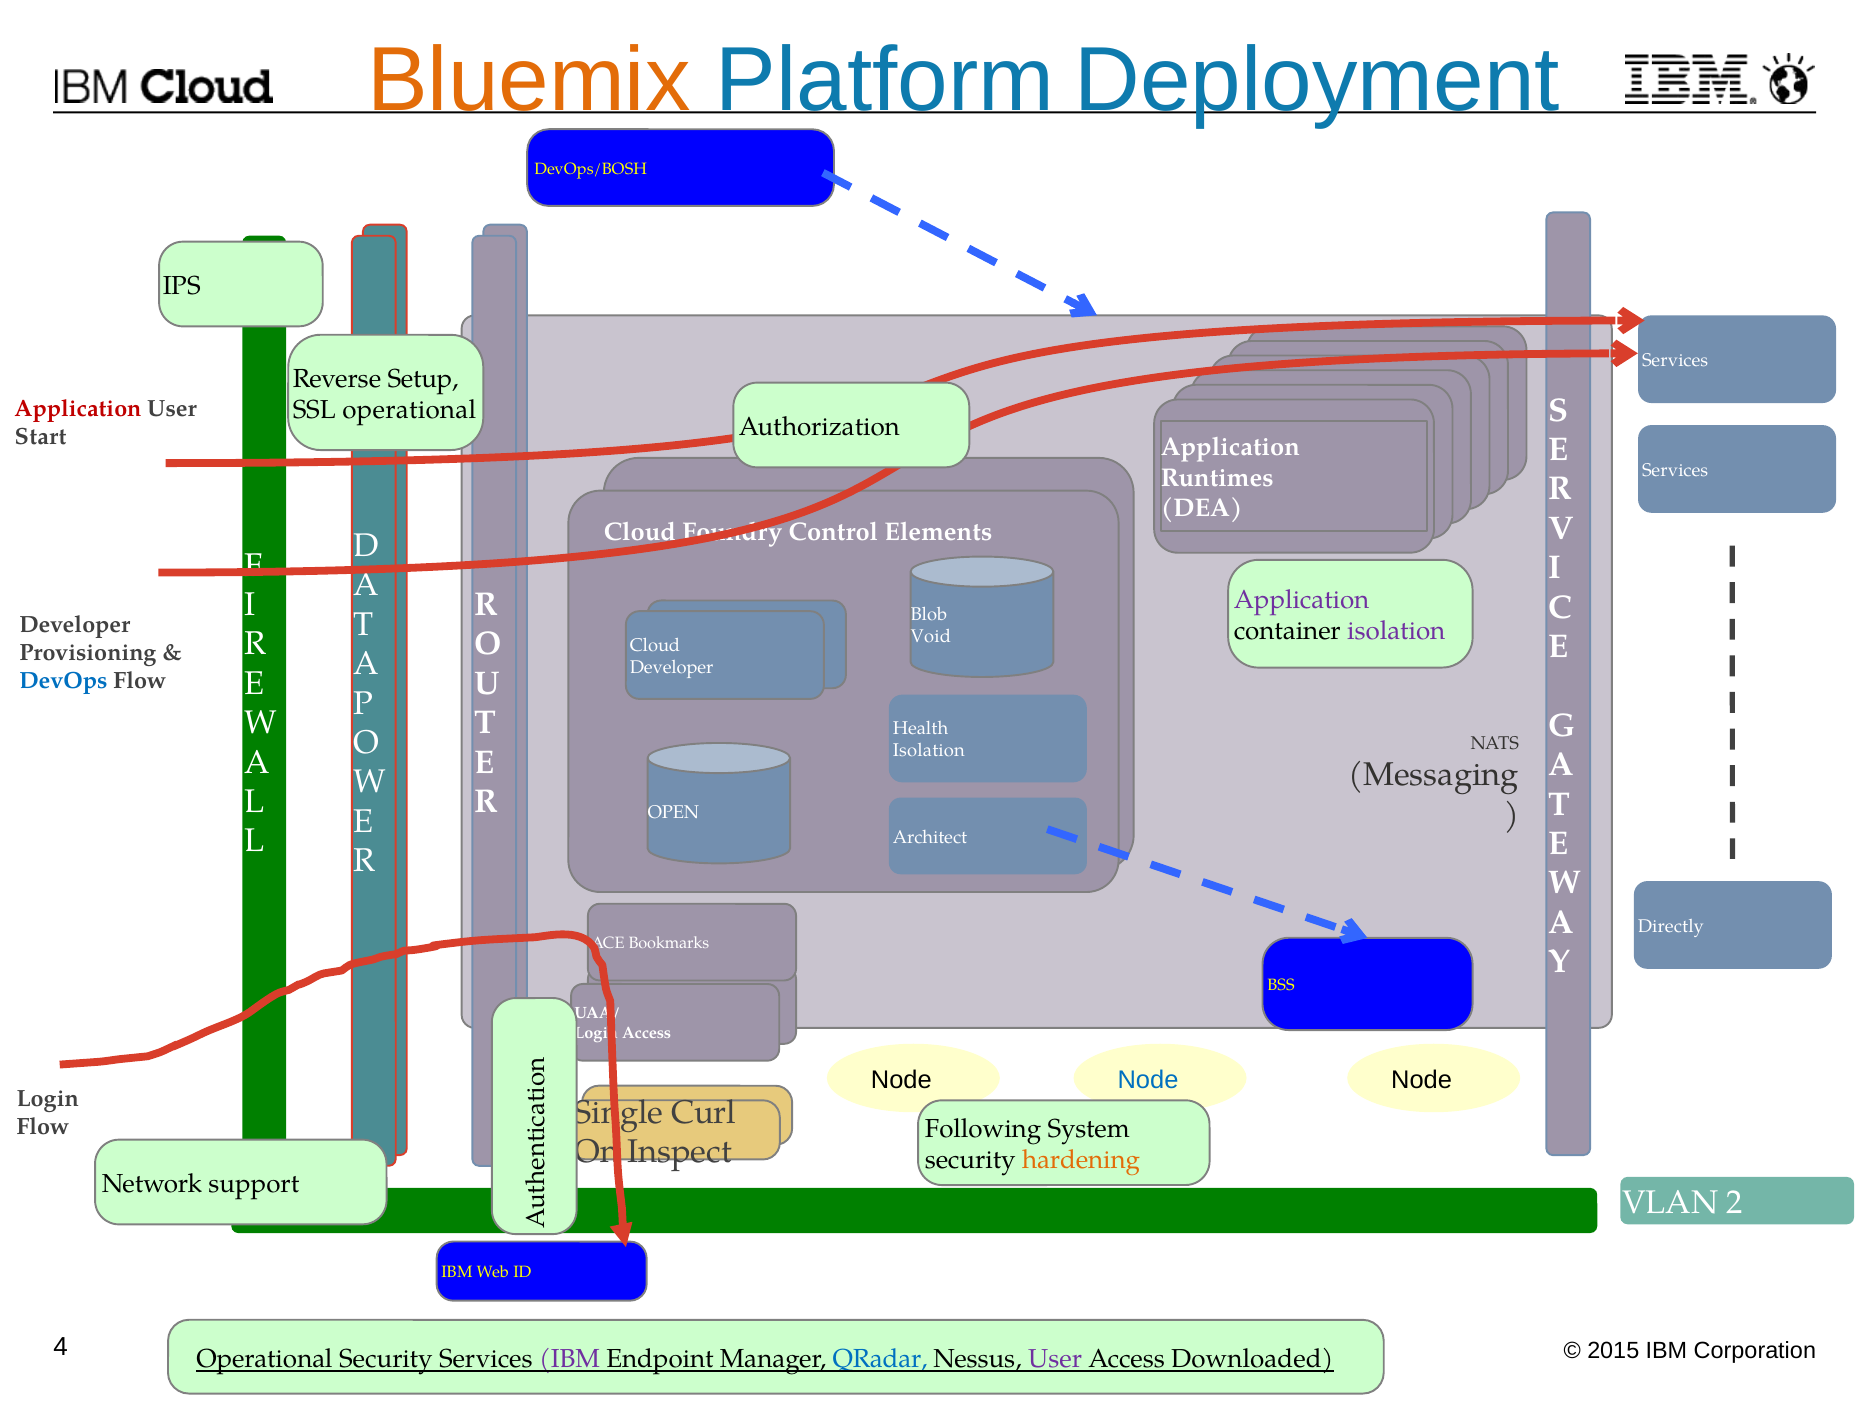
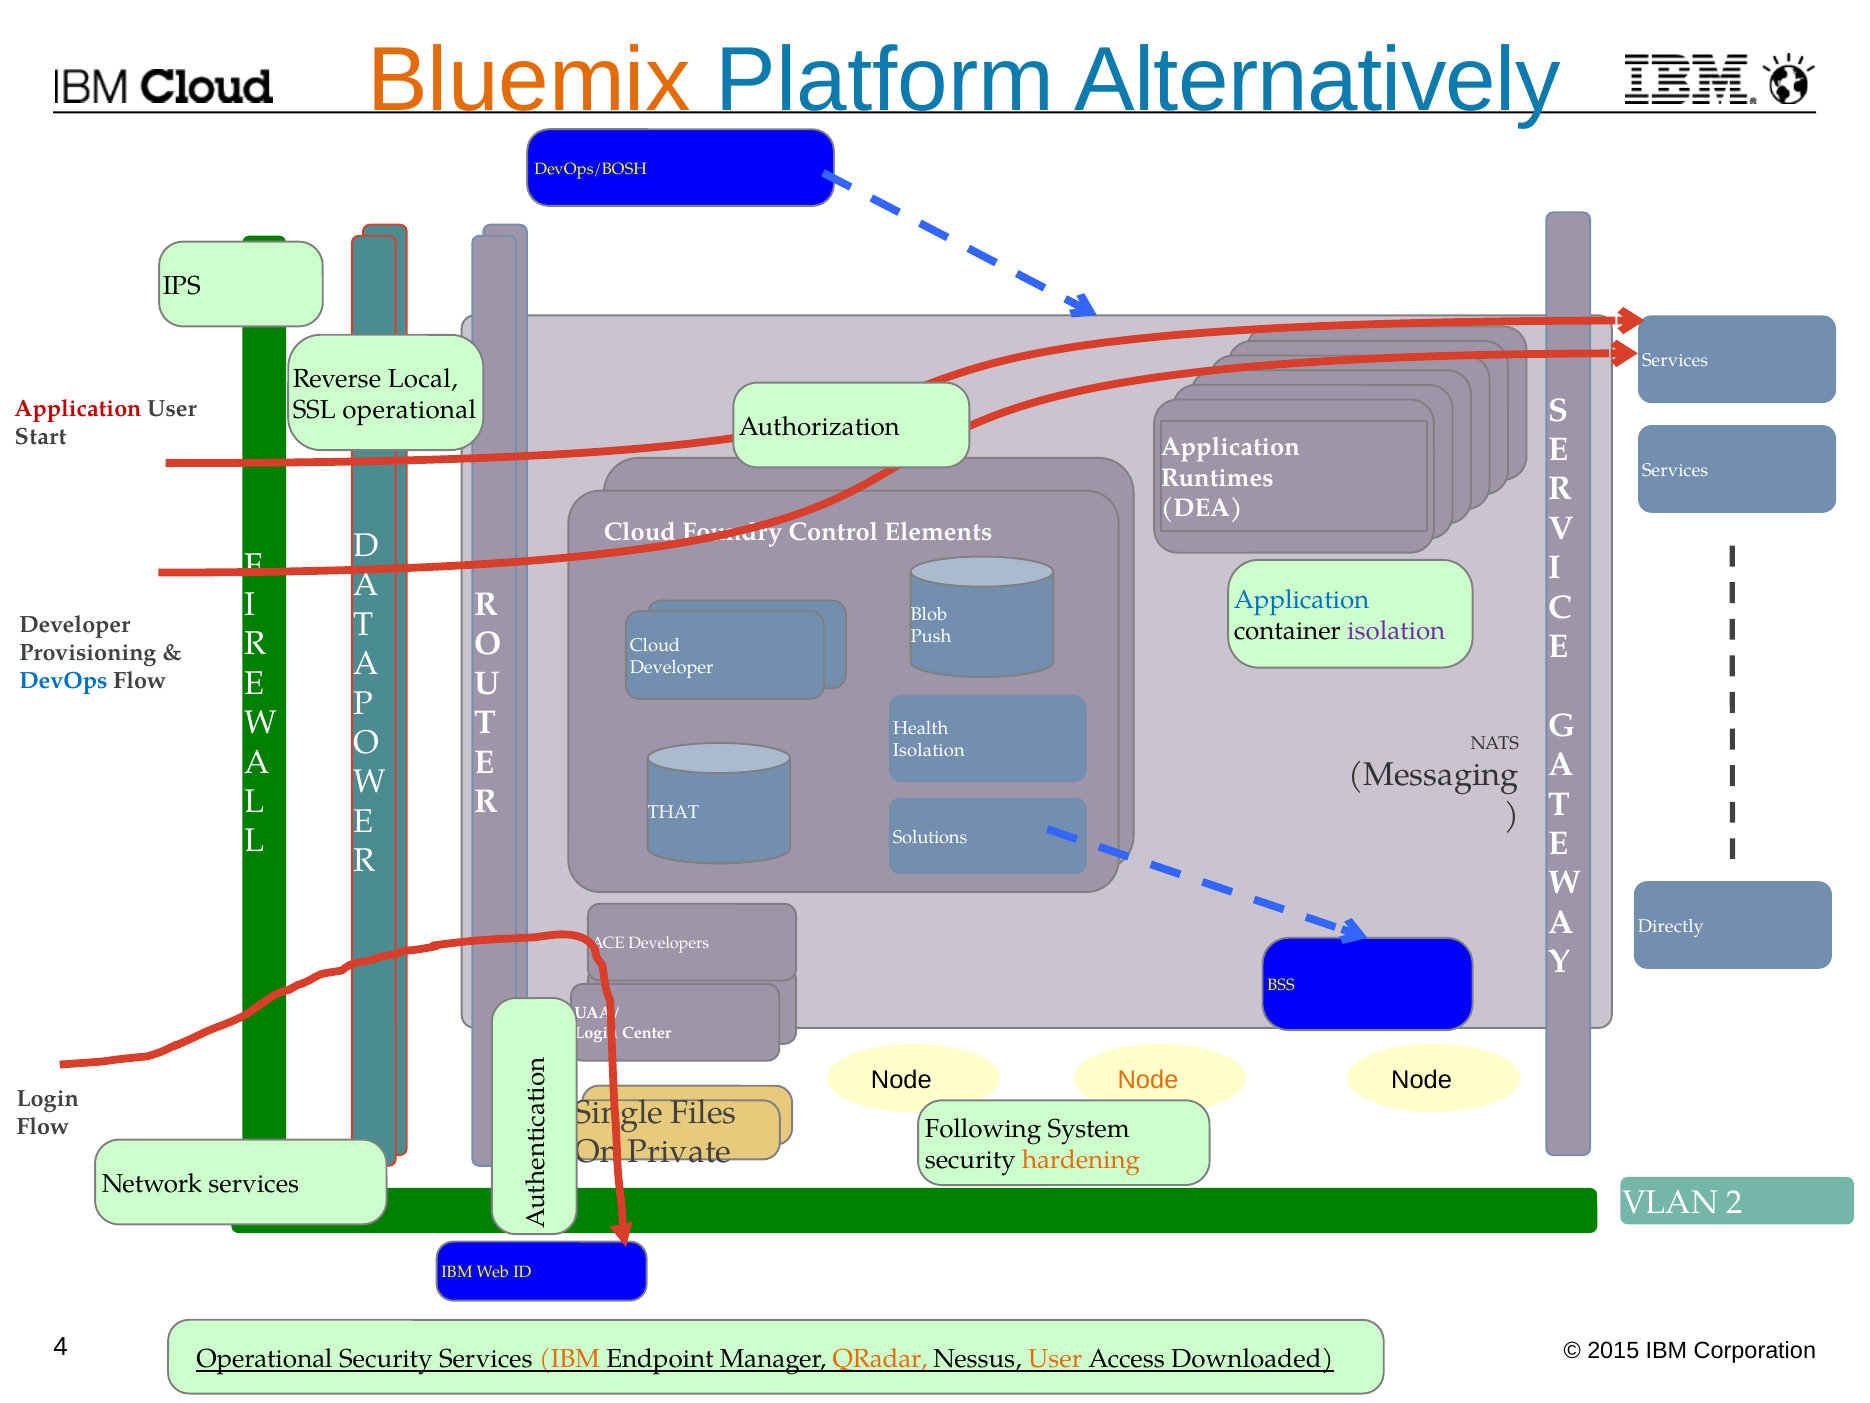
Deployment: Deployment -> Alternatively (1318, 80)
Setup: Setup -> Local (423, 378)
Application colour: purple -> blue (1302, 600)
Void: Void -> Push (931, 636)
OPEN: OPEN -> THAT (673, 812)
Architect: Architect -> Solutions (930, 837)
Bookmarks: Bookmarks -> Developers (669, 943)
Access: Access -> Center (647, 1033)
Node colour: blue -> orange (1148, 1079)
Curl: Curl -> Files (704, 1112)
Inspect: Inspect -> Private (679, 1151)
Network support: support -> services (254, 1183)
IBM colour: purple -> orange (570, 1358)
QRadar colour: blue -> orange (880, 1358)
User colour: purple -> orange (1055, 1358)
